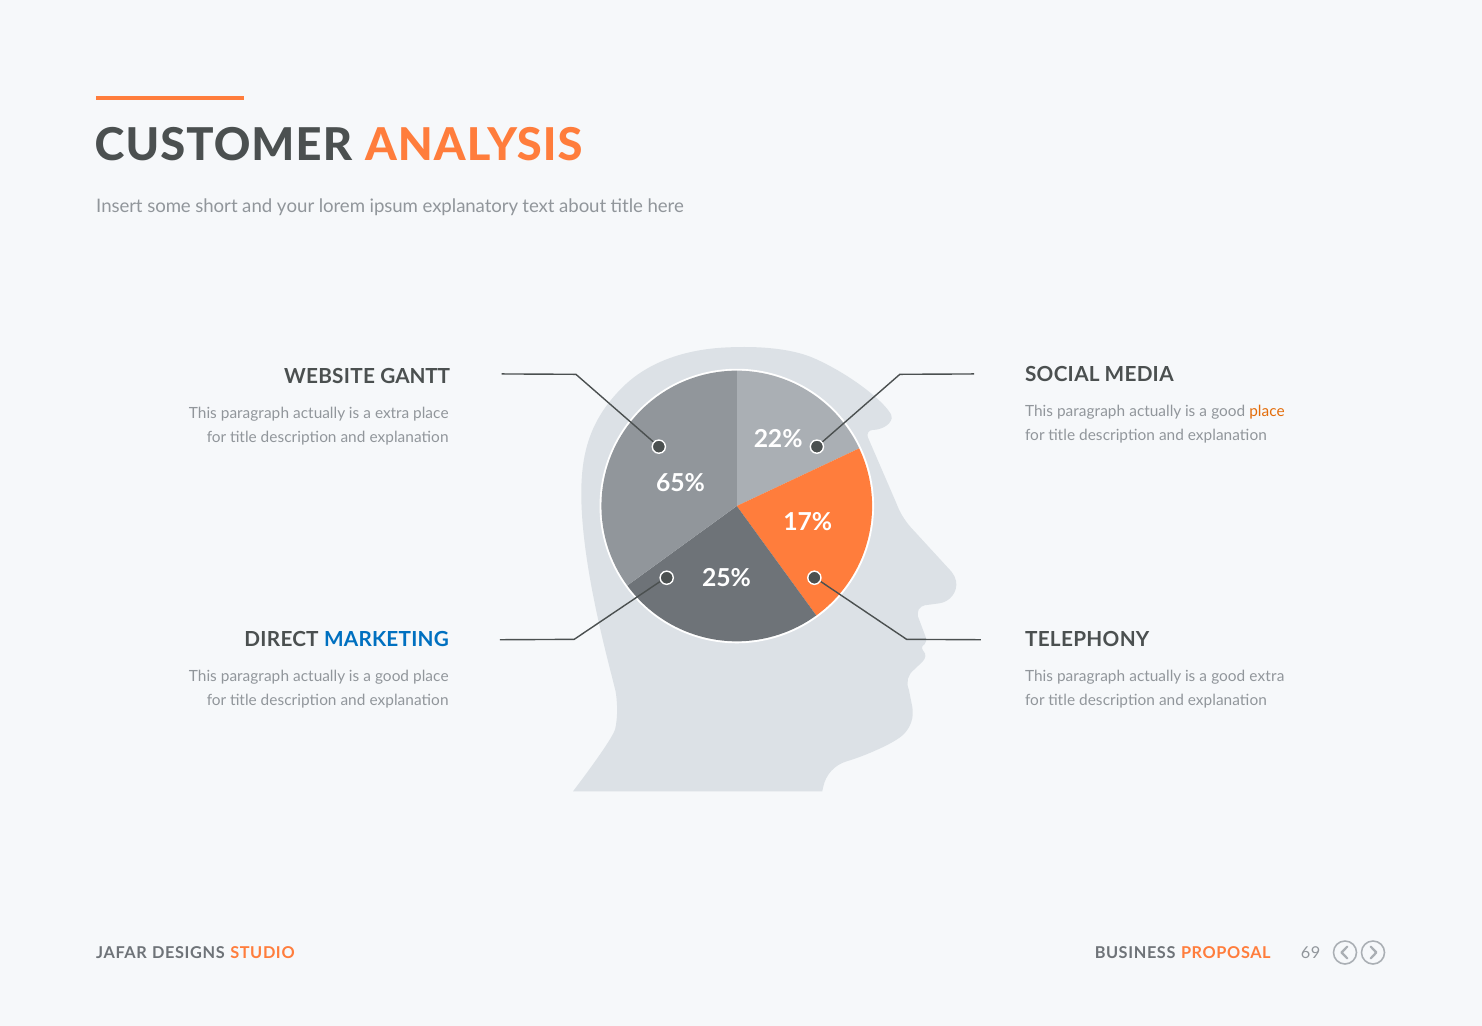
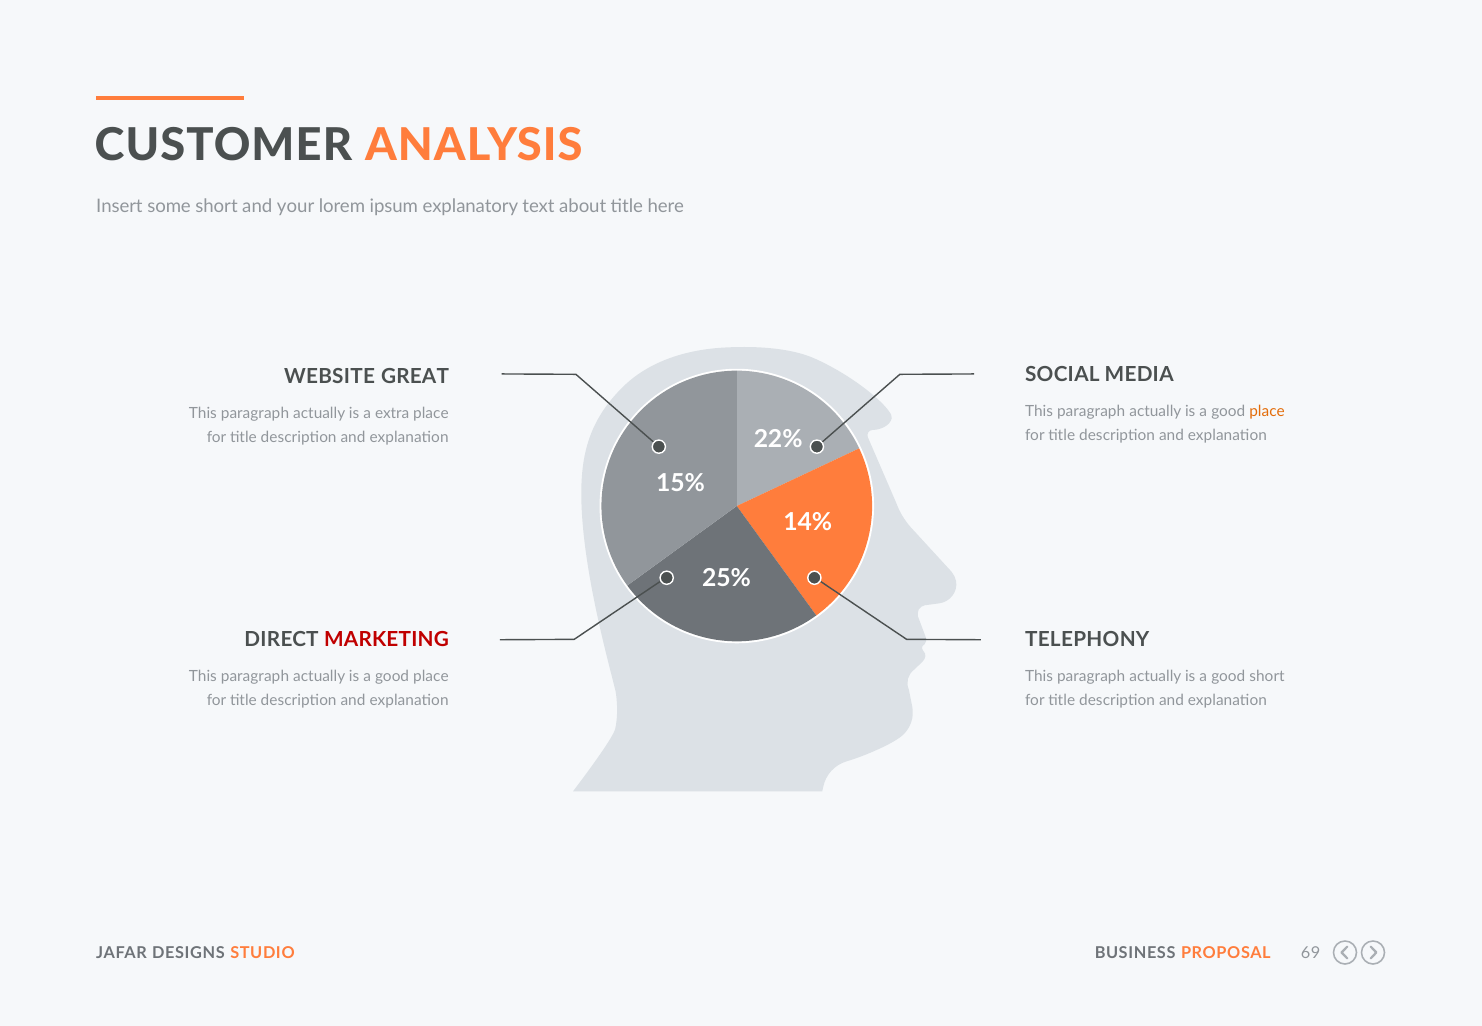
GANTT: GANTT -> GREAT (415, 377)
65%: 65% -> 15% (680, 484)
17%: 17% -> 14% (808, 522)
MARKETING colour: blue -> red (386, 640)
good extra: extra -> short (1267, 677)
